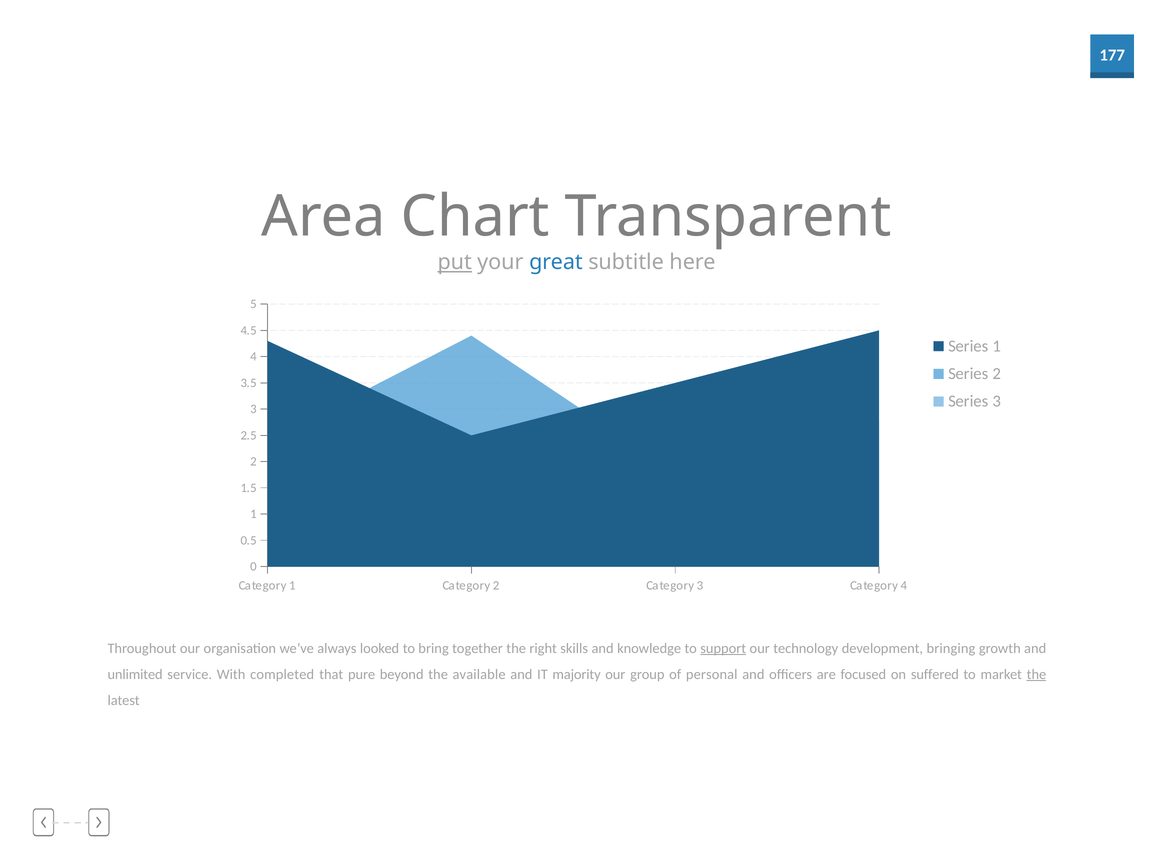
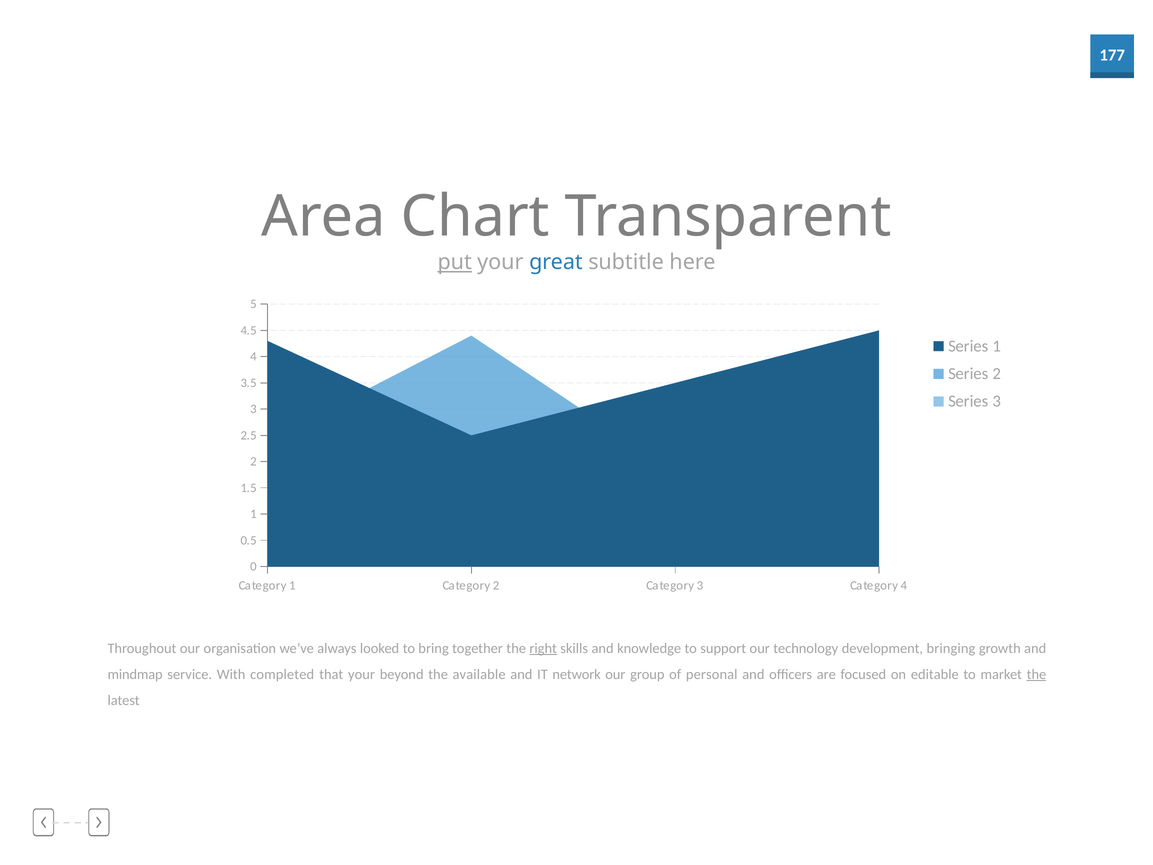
right underline: none -> present (543, 648)
support underline: present -> none (723, 648)
unlimited: unlimited -> mindmap (135, 674)
that pure: pure -> your (362, 674)
majority: majority -> network (577, 674)
suffered: suffered -> editable (935, 674)
